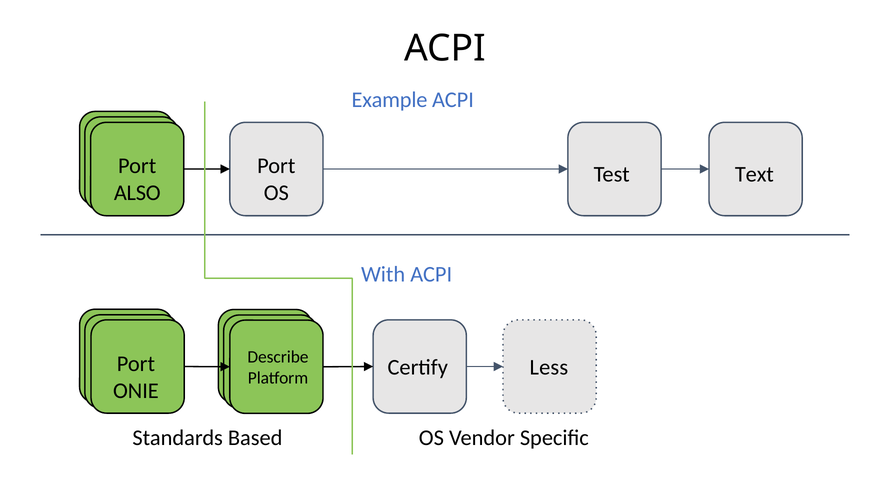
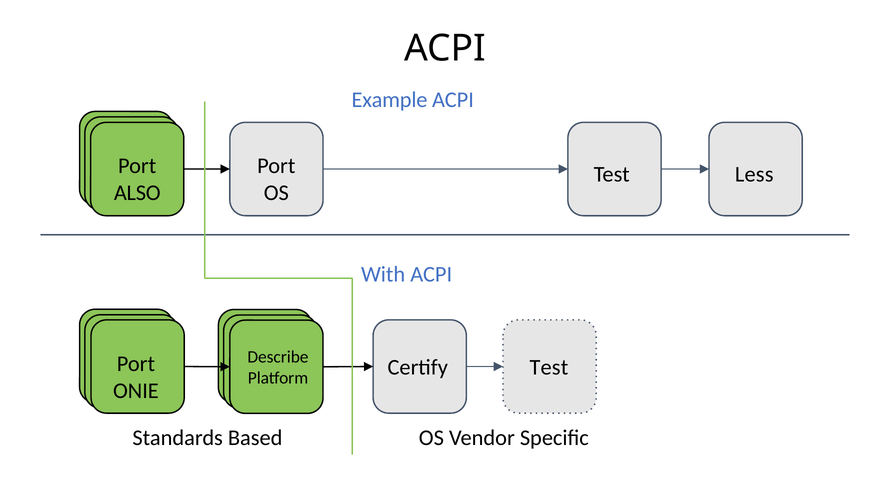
Text: Text -> Less (754, 174)
Certify Less: Less -> Test (549, 367)
